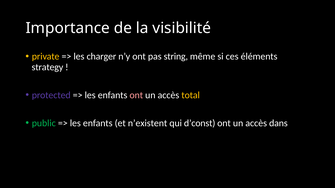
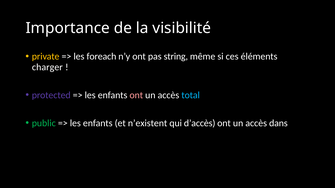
charger: charger -> foreach (101, 57)
strategy: strategy -> charger (47, 67)
total colour: yellow -> light blue (191, 95)
d’const: d’const -> d’accès (200, 123)
